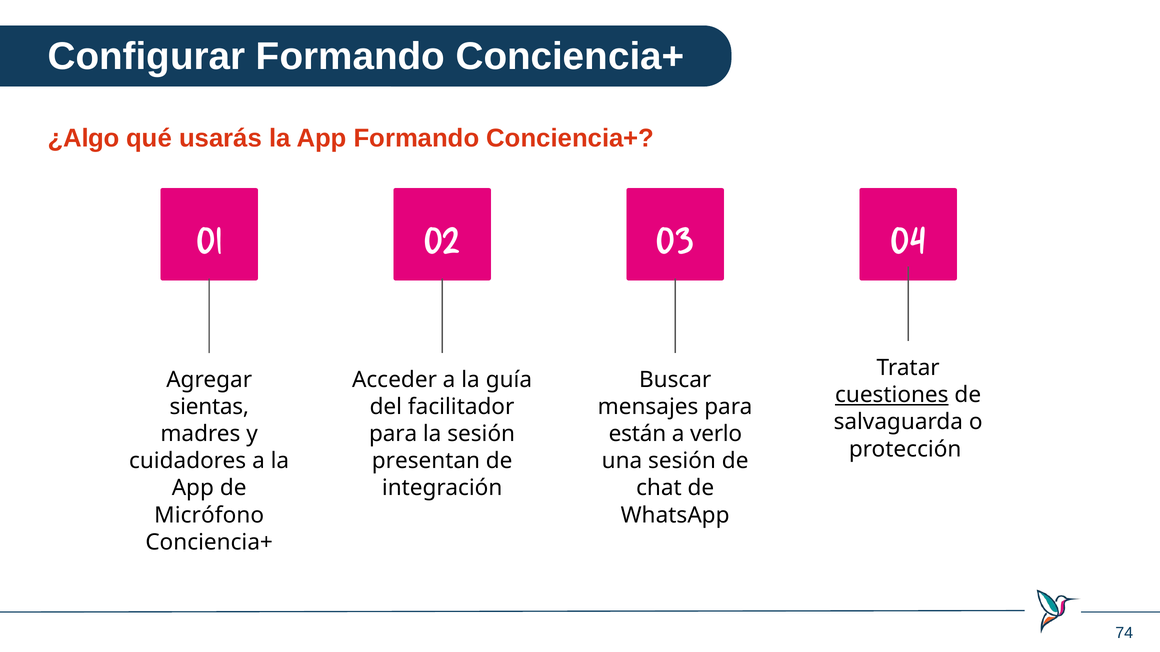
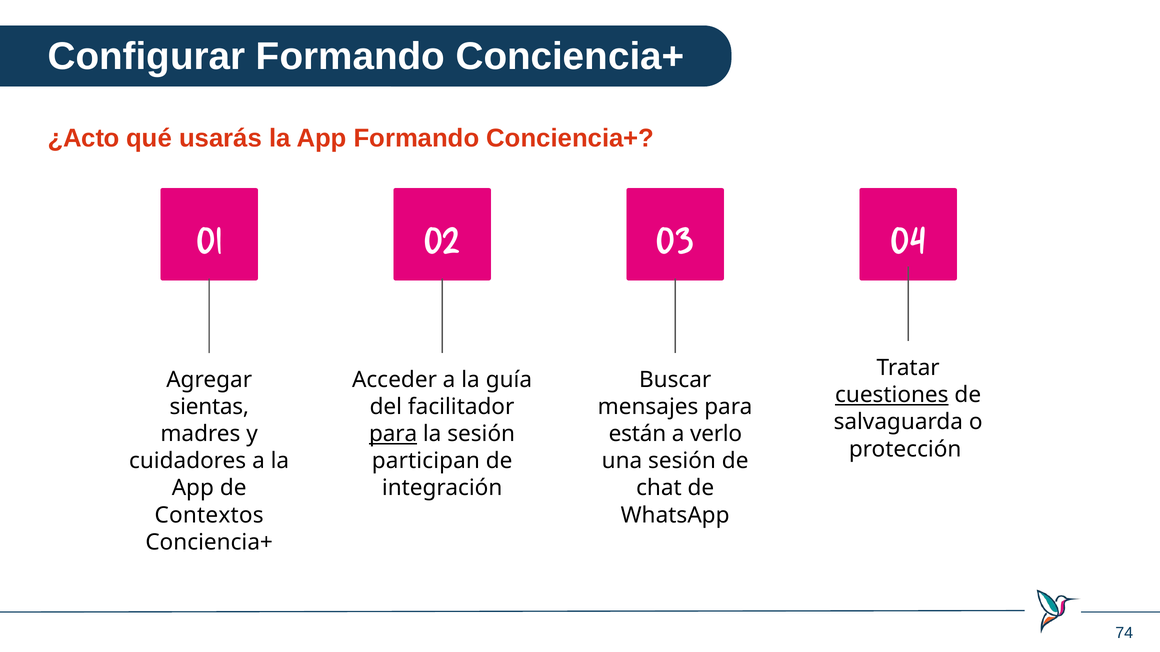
¿Algo: ¿Algo -> ¿Acto (84, 138)
para underline: none -> present (393, 434)
presentan: presentan -> participan (426, 461)
Micrófono: Micrófono -> Contextos (209, 516)
